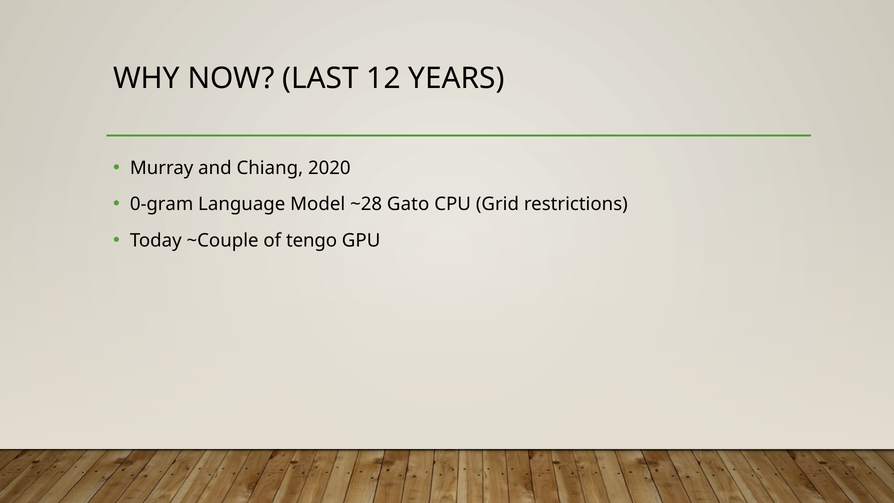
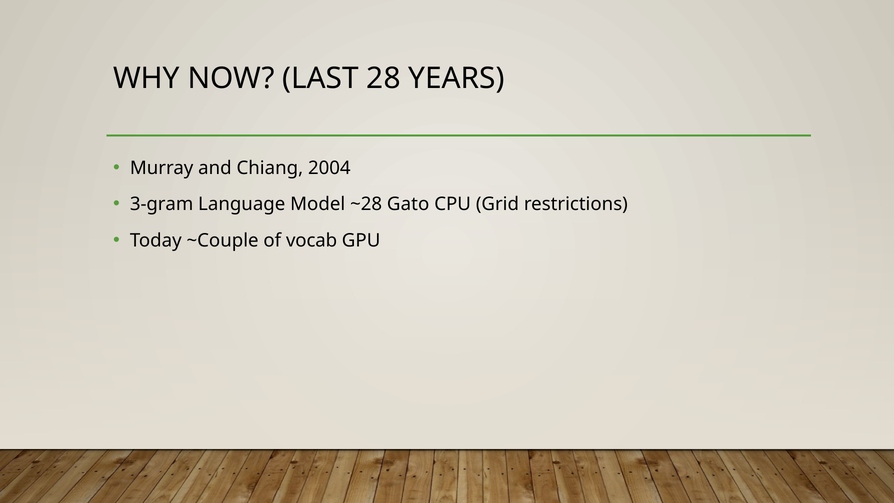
12: 12 -> 28 (384, 78)
2020: 2020 -> 2004 (329, 168)
0-gram: 0-gram -> 3-gram (162, 204)
tengo: tengo -> vocab (312, 240)
